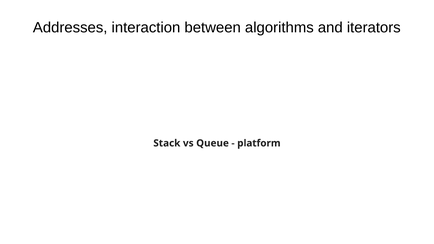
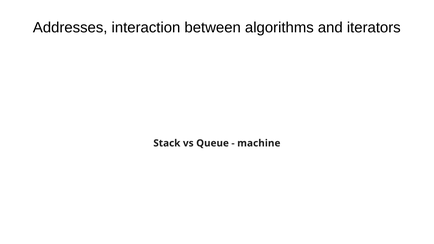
platform: platform -> machine (259, 143)
